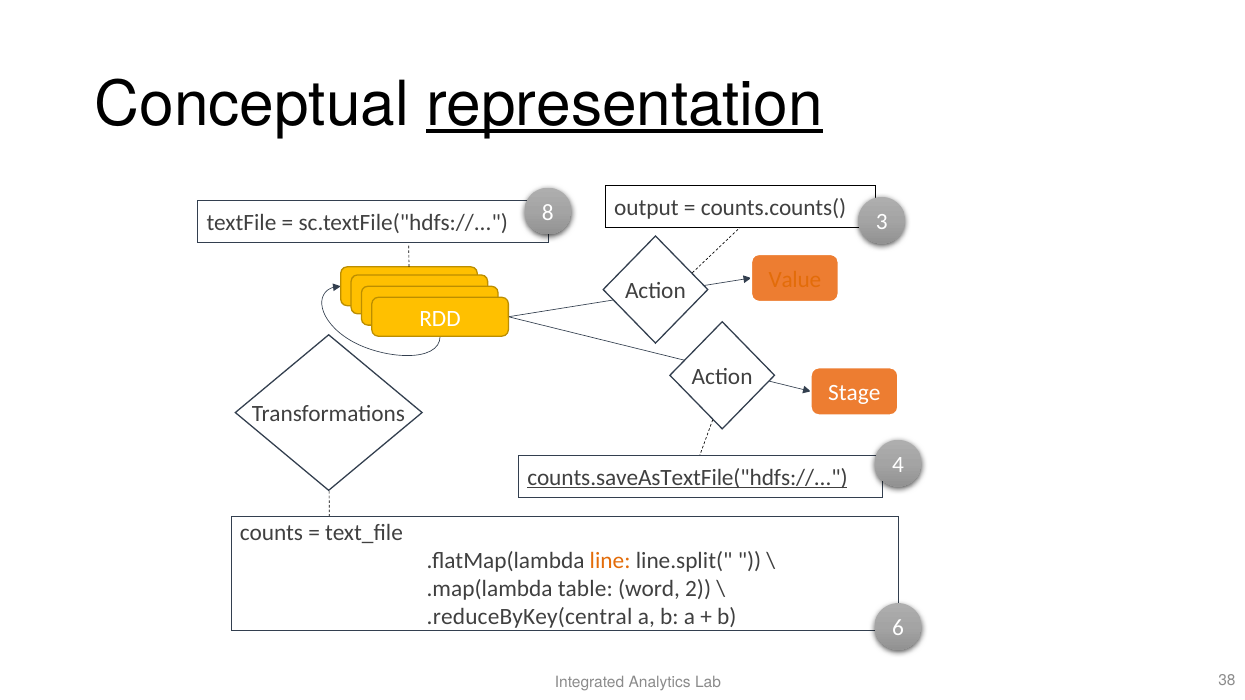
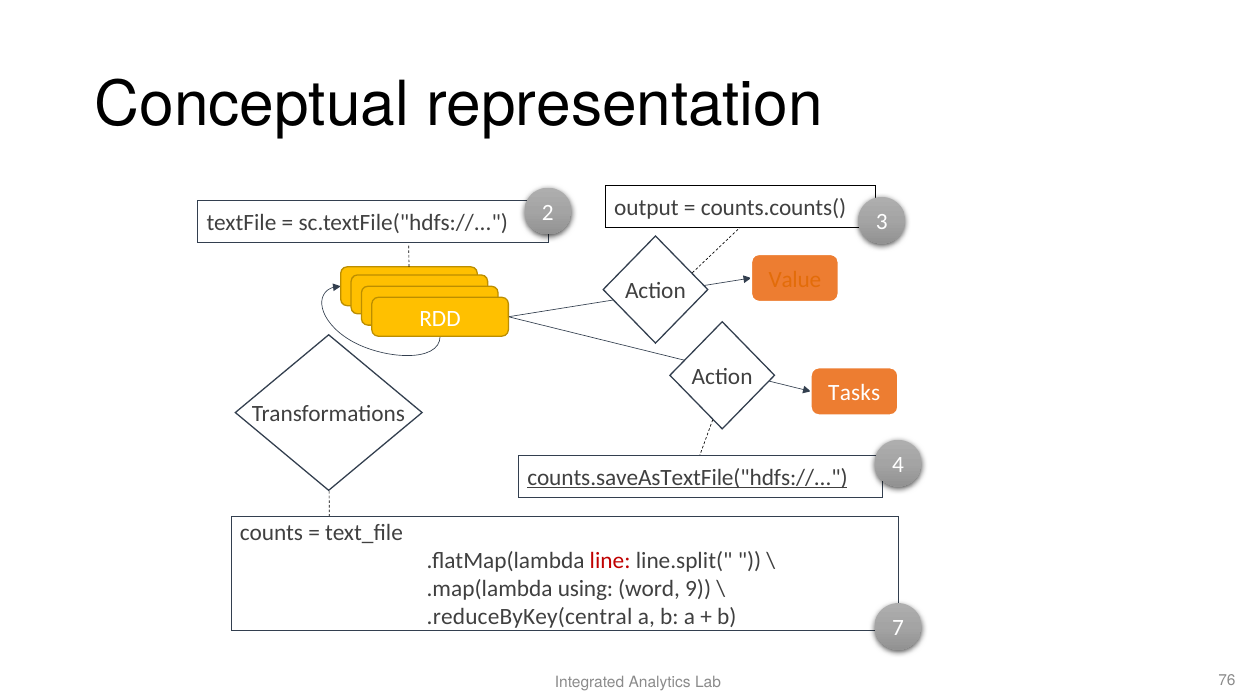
representation underline: present -> none (625, 105)
8: 8 -> 2 (548, 213)
Stage: Stage -> Tasks (854, 393)
line colour: orange -> red (610, 561)
table: table -> using (585, 589)
2: 2 -> 9 (698, 589)
6: 6 -> 7 (898, 628)
38: 38 -> 76 (1227, 681)
